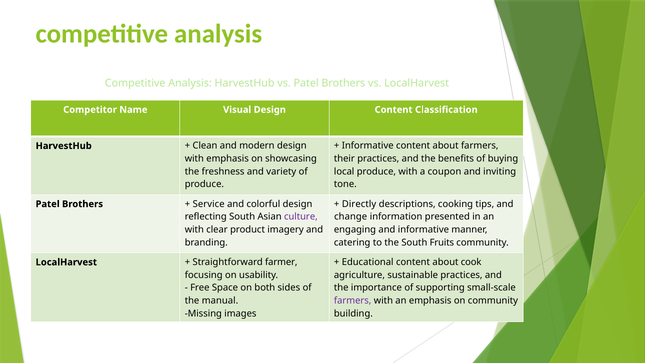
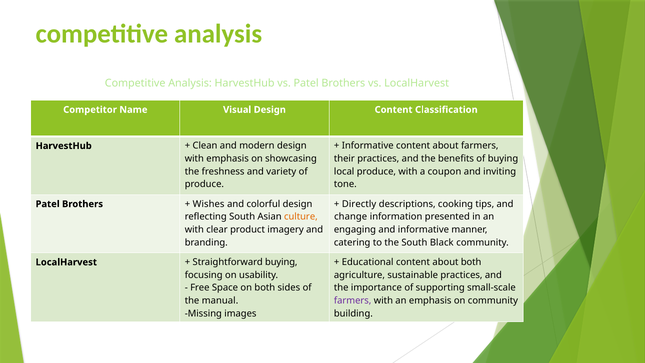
Service: Service -> Wishes (209, 204)
culture colour: purple -> orange (301, 217)
Fruits: Fruits -> Black (442, 242)
about cook: cook -> both (471, 262)
Straightforward farmer: farmer -> buying (281, 262)
